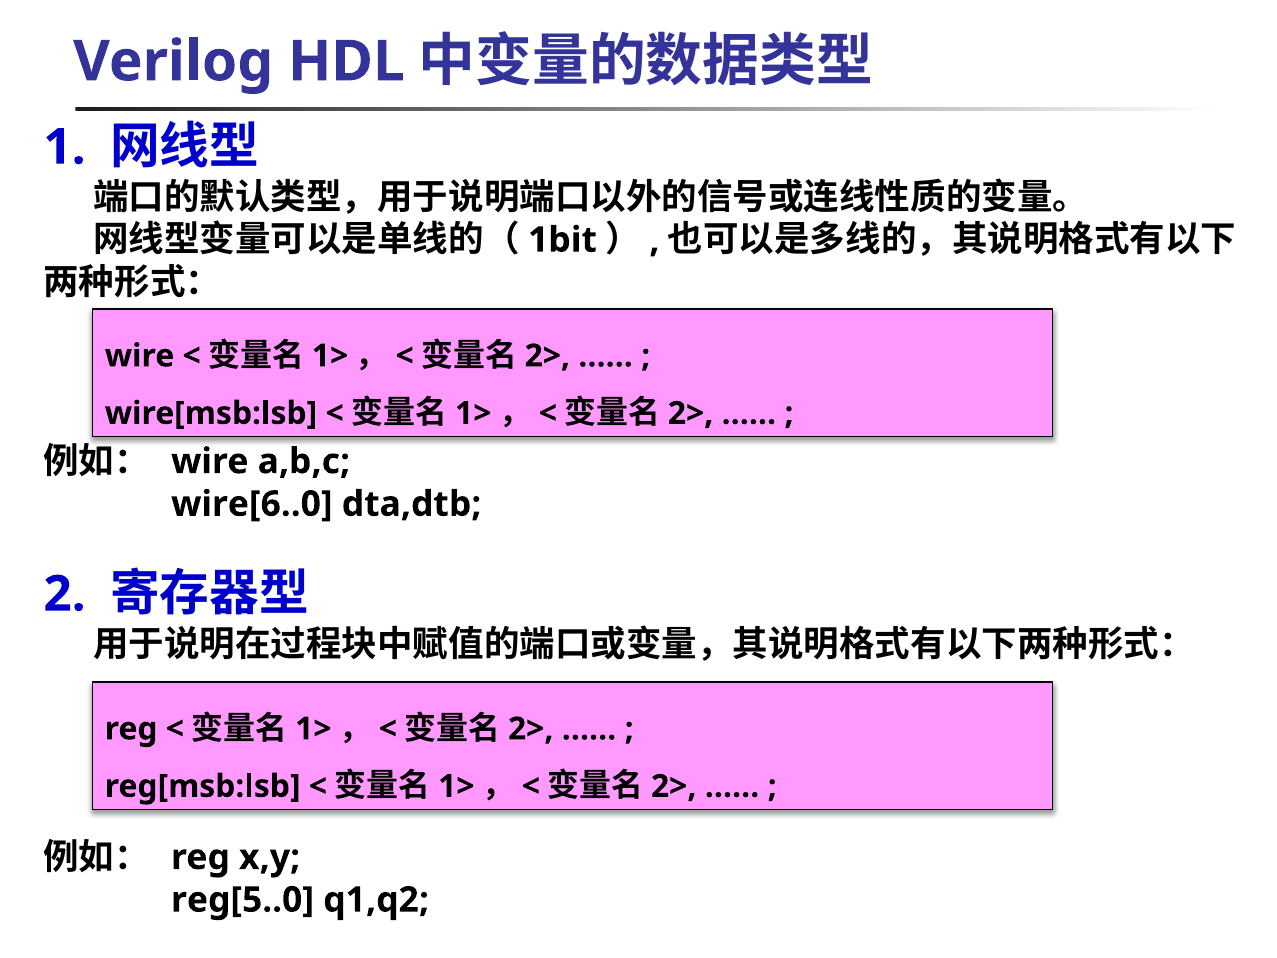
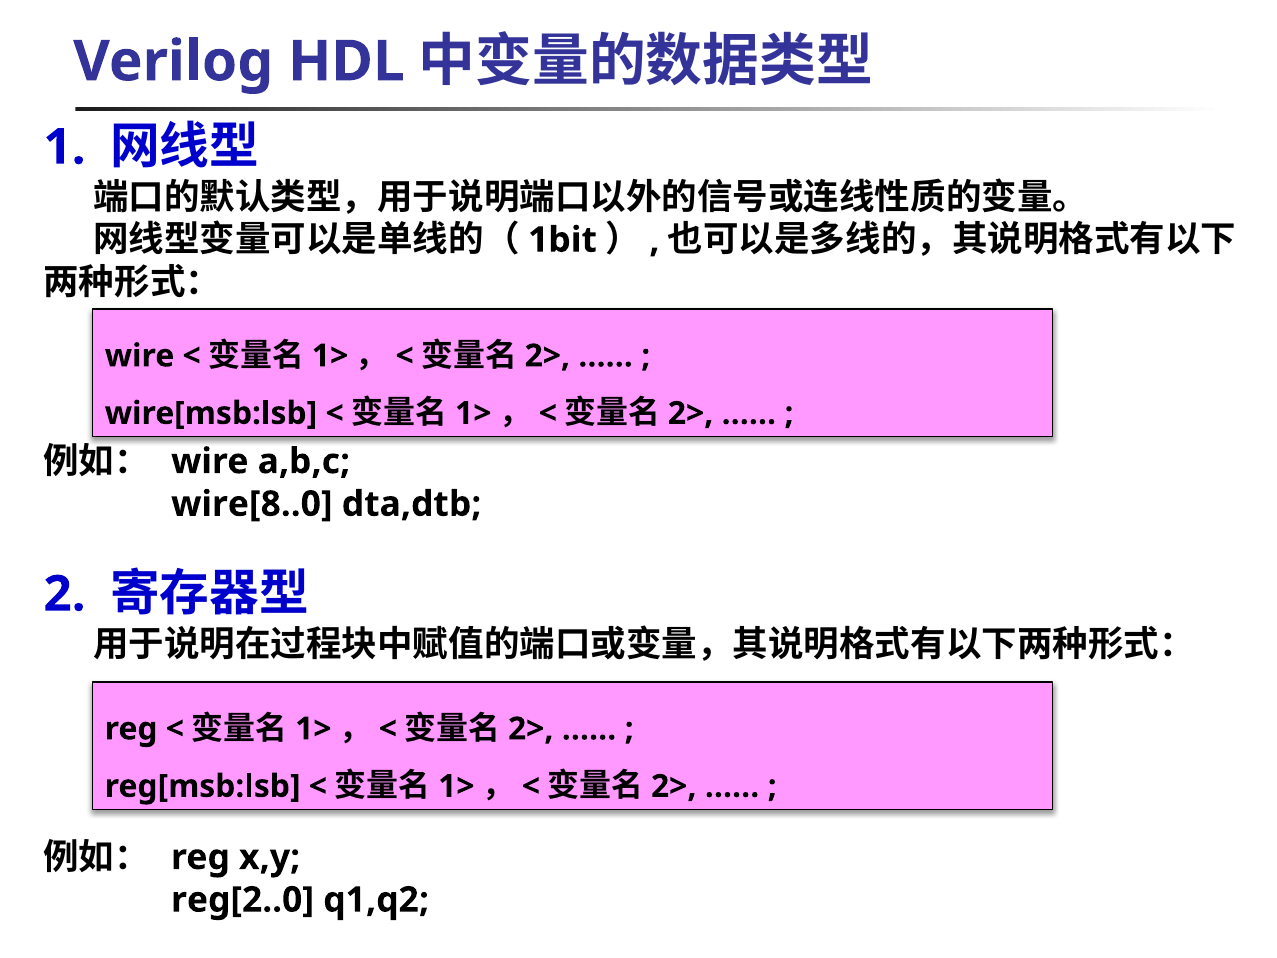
wire[6..0: wire[6..0 -> wire[8..0 (252, 504)
reg[5..0: reg[5..0 -> reg[2..0 (243, 900)
